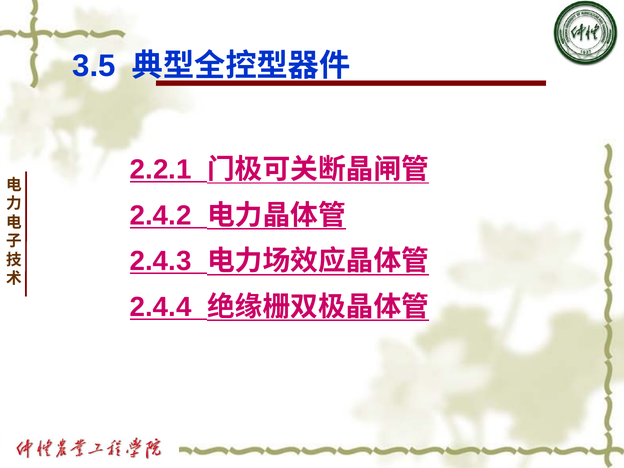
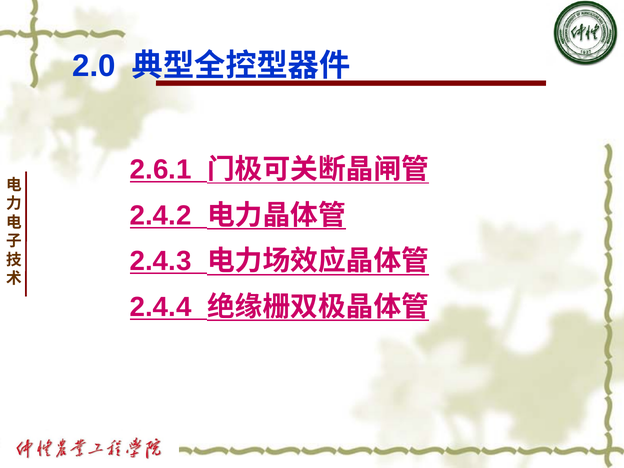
3.5: 3.5 -> 2.0 (94, 66)
2.2.1: 2.2.1 -> 2.6.1 (161, 170)
